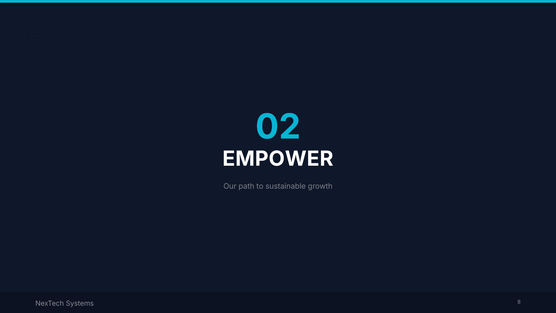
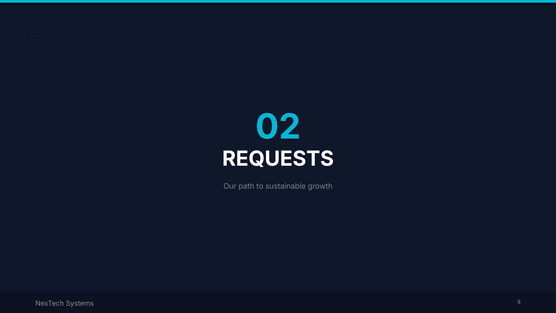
EMPOWER: EMPOWER -> REQUESTS (278, 159)
